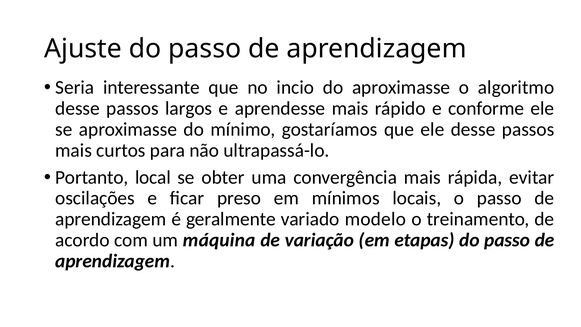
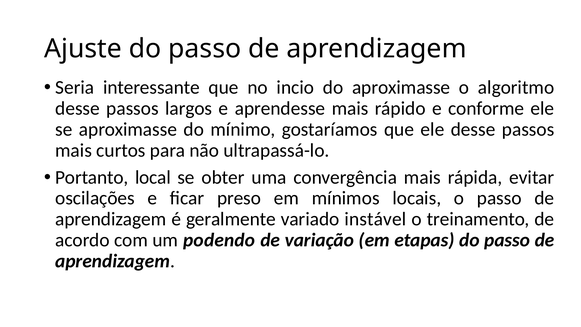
modelo: modelo -> instável (375, 219)
máquina: máquina -> podendo (219, 240)
